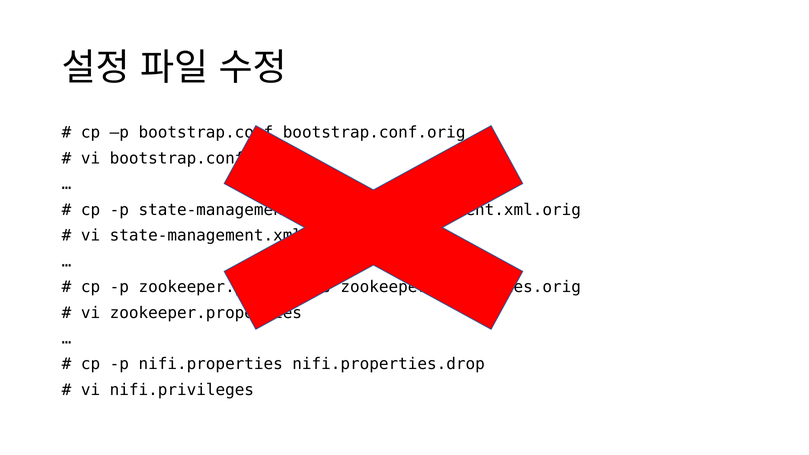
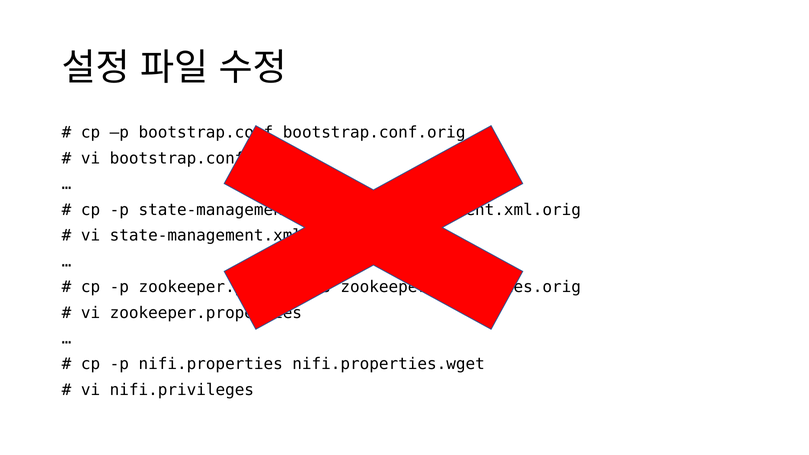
nifi.properties.drop: nifi.properties.drop -> nifi.properties.wget (389, 364)
